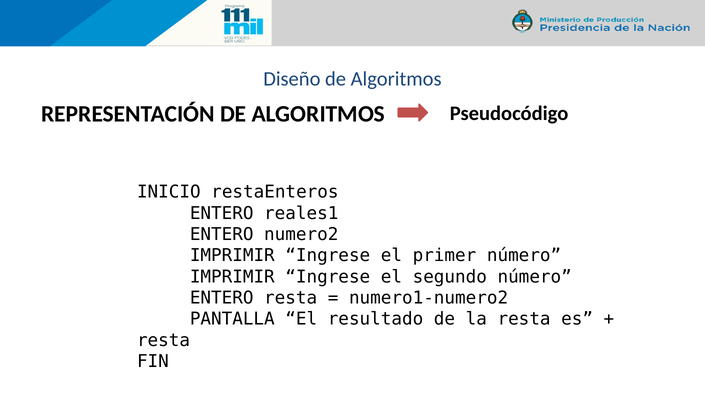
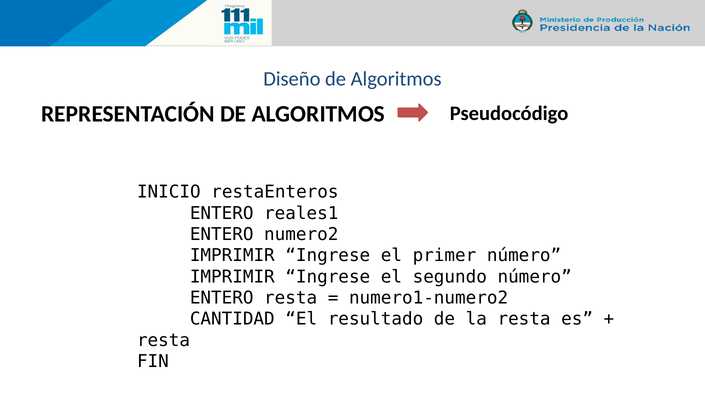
PANTALLA: PANTALLA -> CANTIDAD (232, 319)
